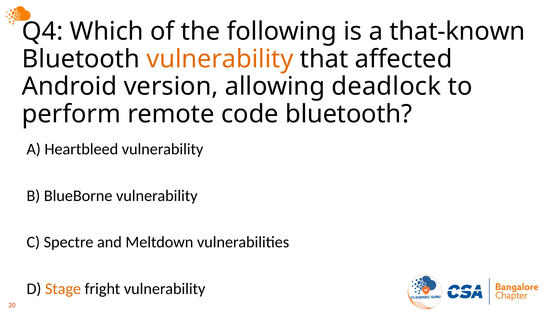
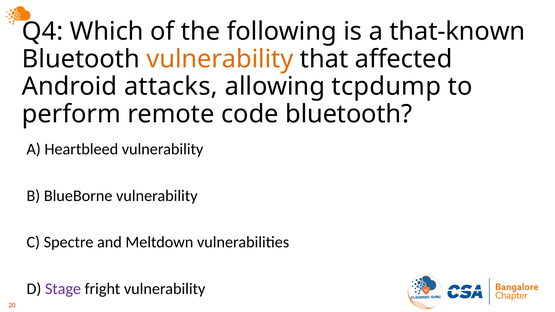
version: version -> attacks (171, 87)
deadlock: deadlock -> tcpdump (386, 87)
Stage colour: orange -> purple (63, 289)
